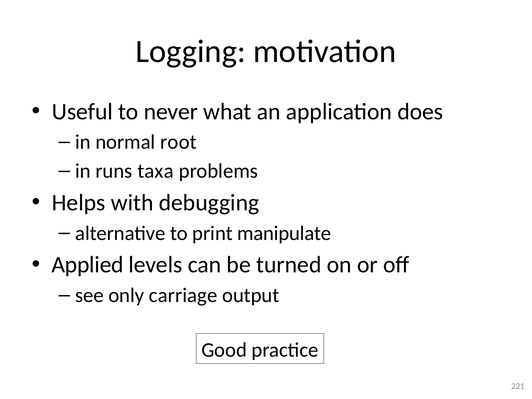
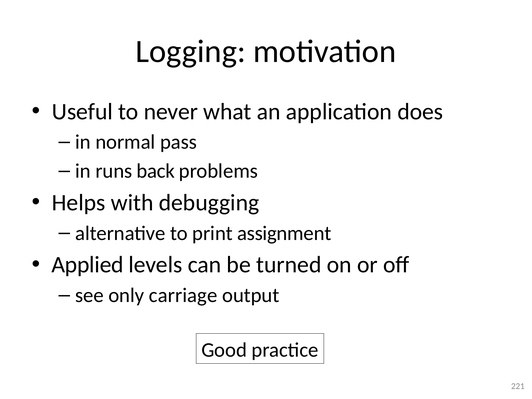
root: root -> pass (179, 142)
taxa: taxa -> back (156, 171)
manipulate: manipulate -> assignment (284, 233)
